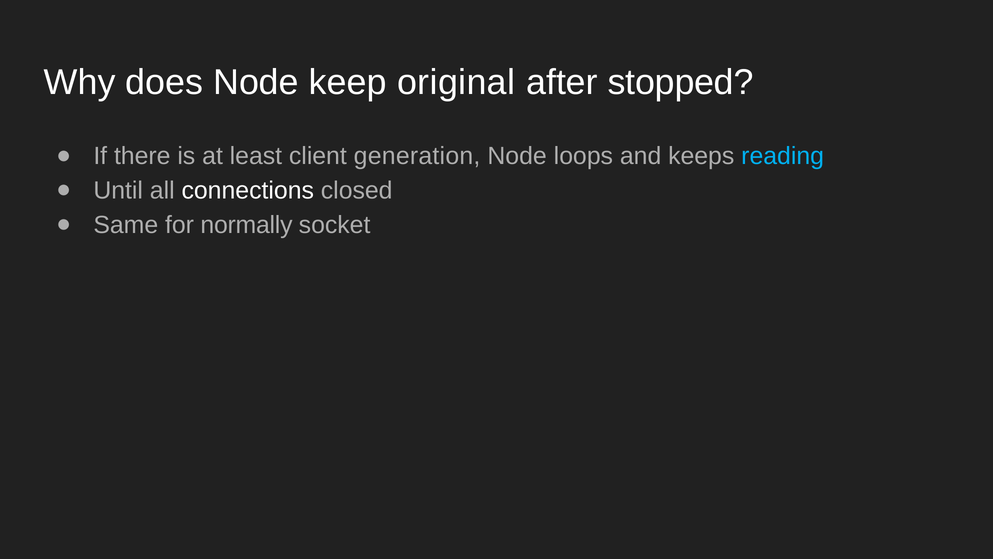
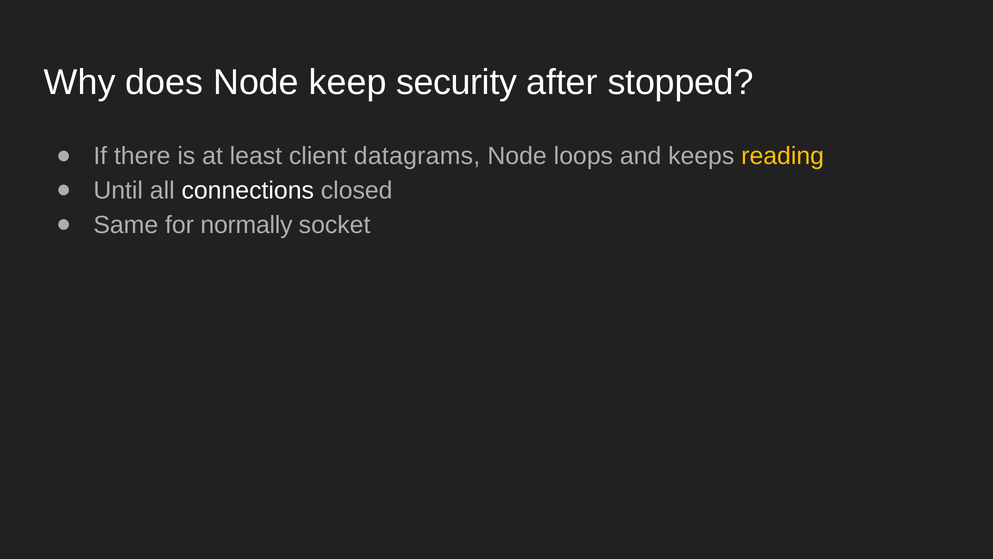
original: original -> security (457, 82)
generation: generation -> datagrams (417, 156)
reading colour: light blue -> yellow (783, 156)
